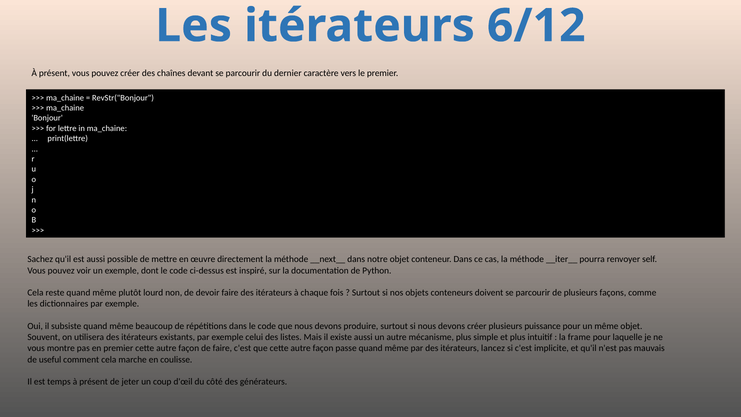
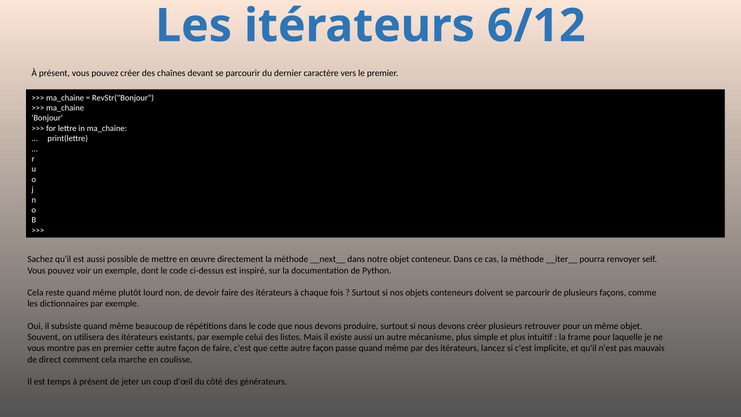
puissance: puissance -> retrouver (543, 326)
useful: useful -> direct (50, 359)
